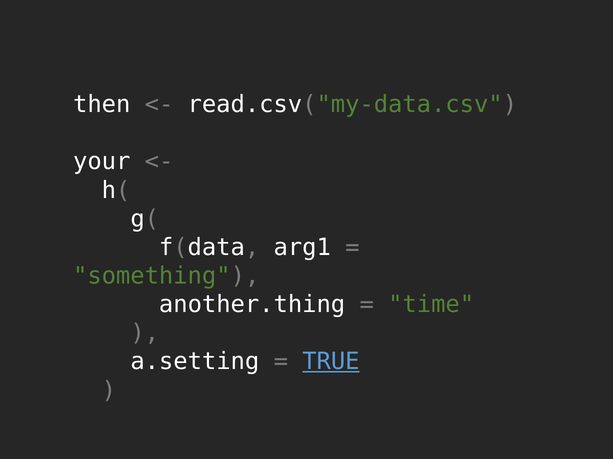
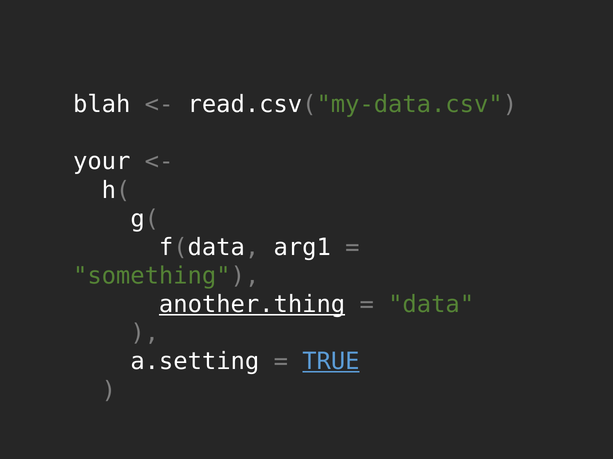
then: then -> blah (102, 105)
another.thing underline: none -> present (252, 305)
time: time -> data (431, 305)
